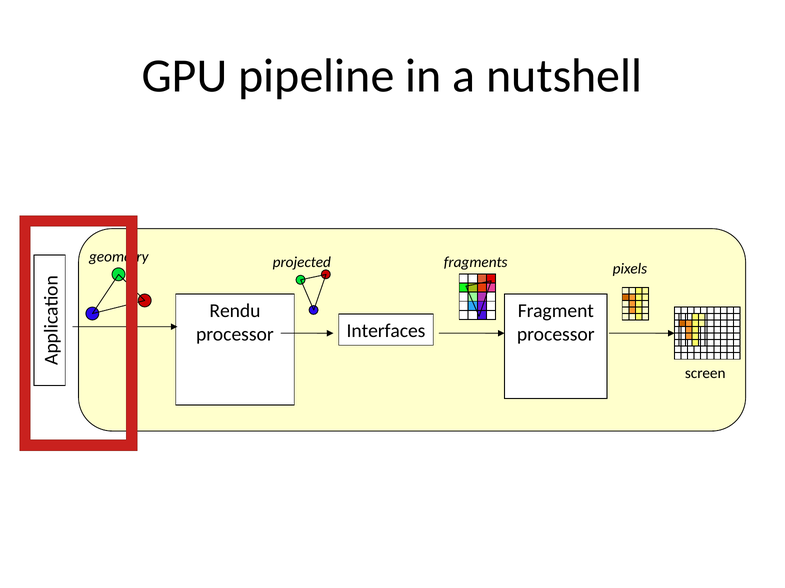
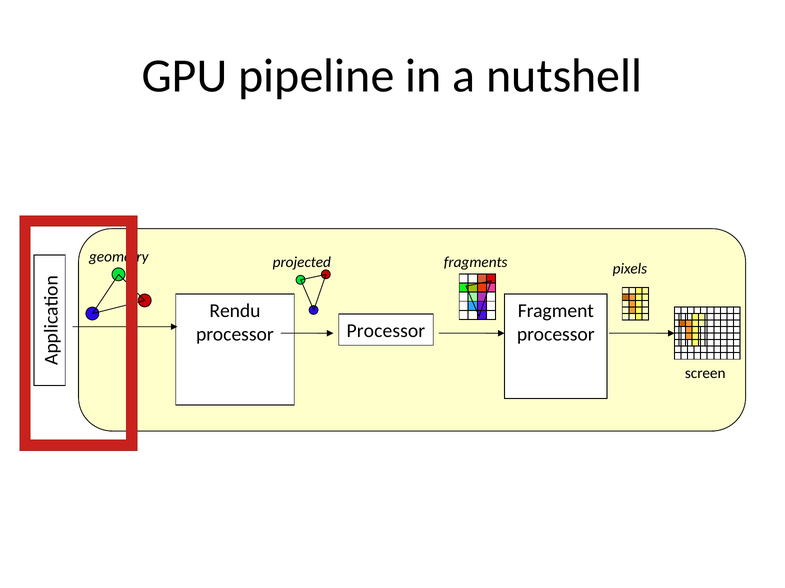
processor Interfaces: Interfaces -> Processor (386, 331)
